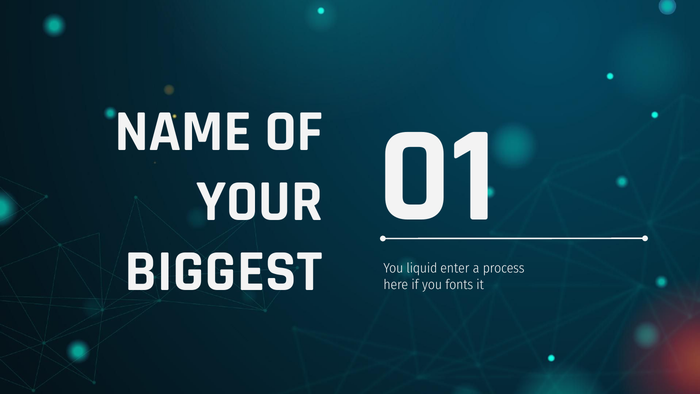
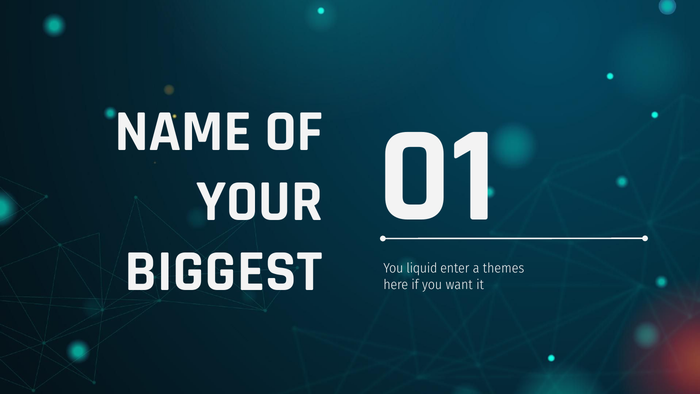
process: process -> themes (504, 268)
fonts: fonts -> want (459, 284)
